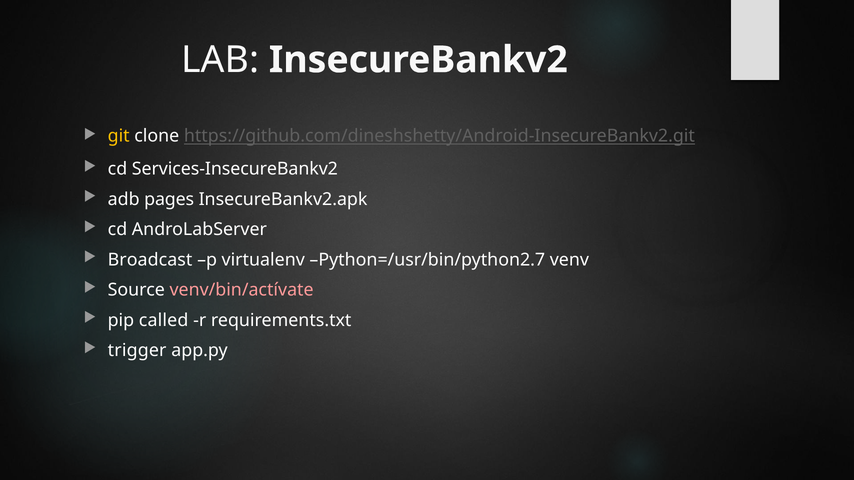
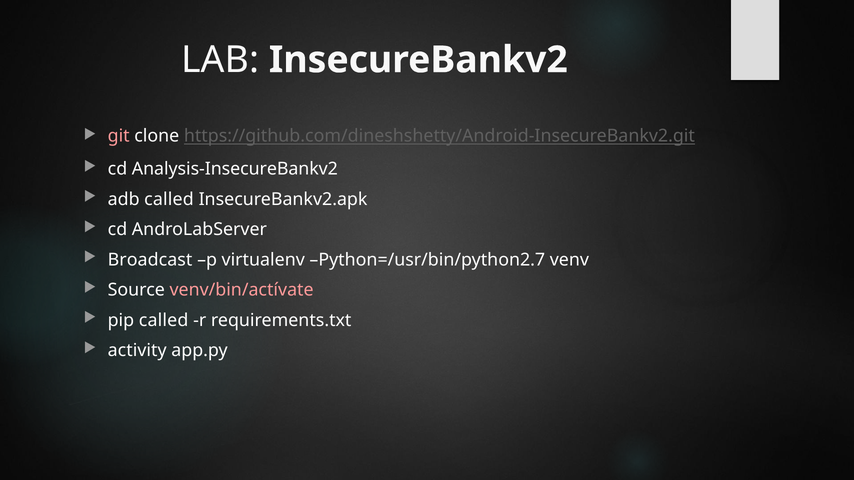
git colour: yellow -> pink (119, 136)
Services-InsecureBankv2: Services-InsecureBankv2 -> Analysis-InsecureBankv2 (235, 169)
adb pages: pages -> called (169, 199)
trigger: trigger -> activity (137, 351)
